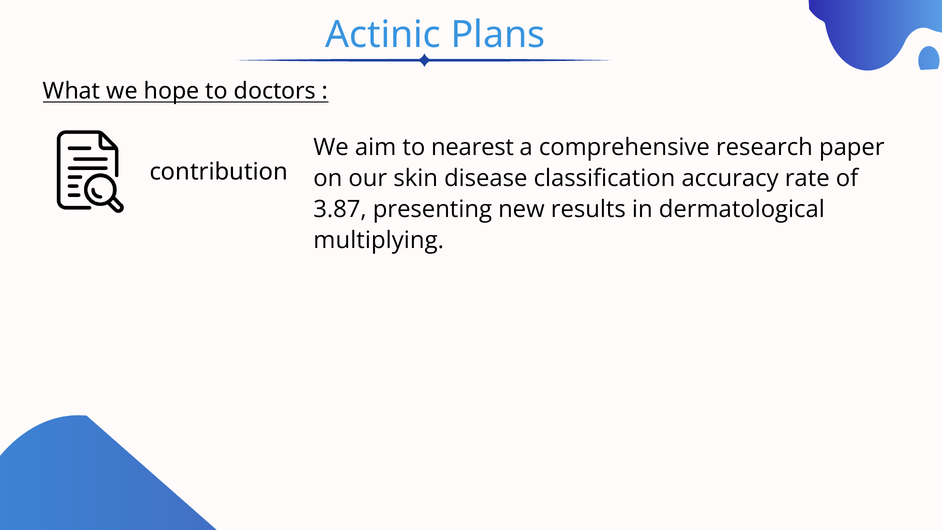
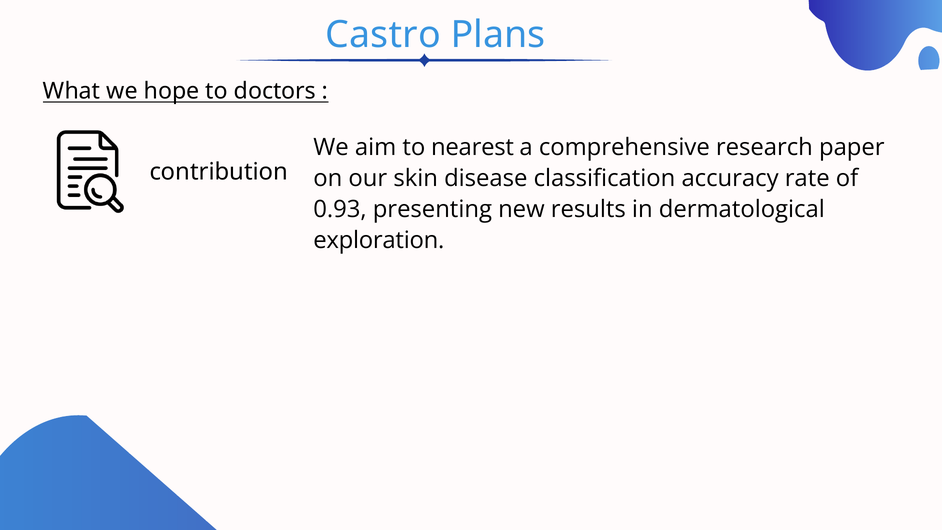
Actinic: Actinic -> Castro (383, 35)
3.87: 3.87 -> 0.93 (340, 209)
multiplying: multiplying -> exploration (379, 240)
